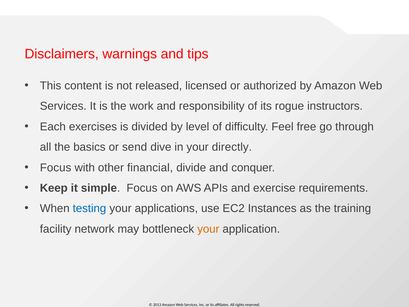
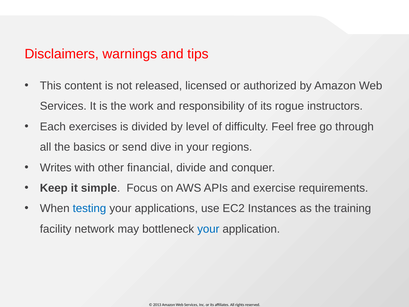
directly: directly -> regions (232, 147)
Focus: Focus -> Writes (56, 167)
your colour: orange -> blue (208, 229)
